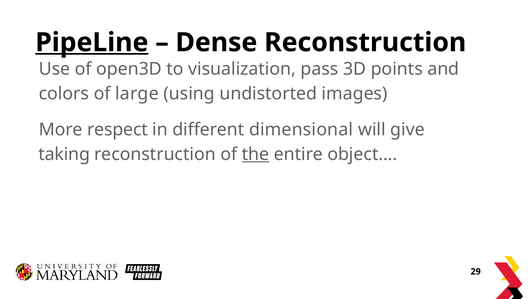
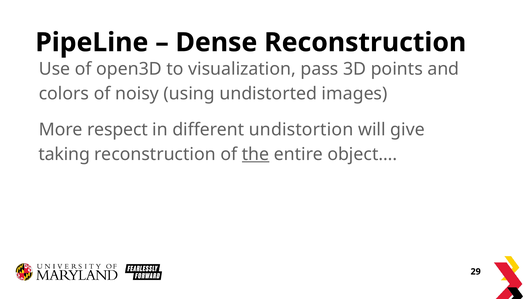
PipeLine underline: present -> none (92, 42)
large: large -> noisy (137, 94)
dimensional: dimensional -> undistortion (301, 130)
